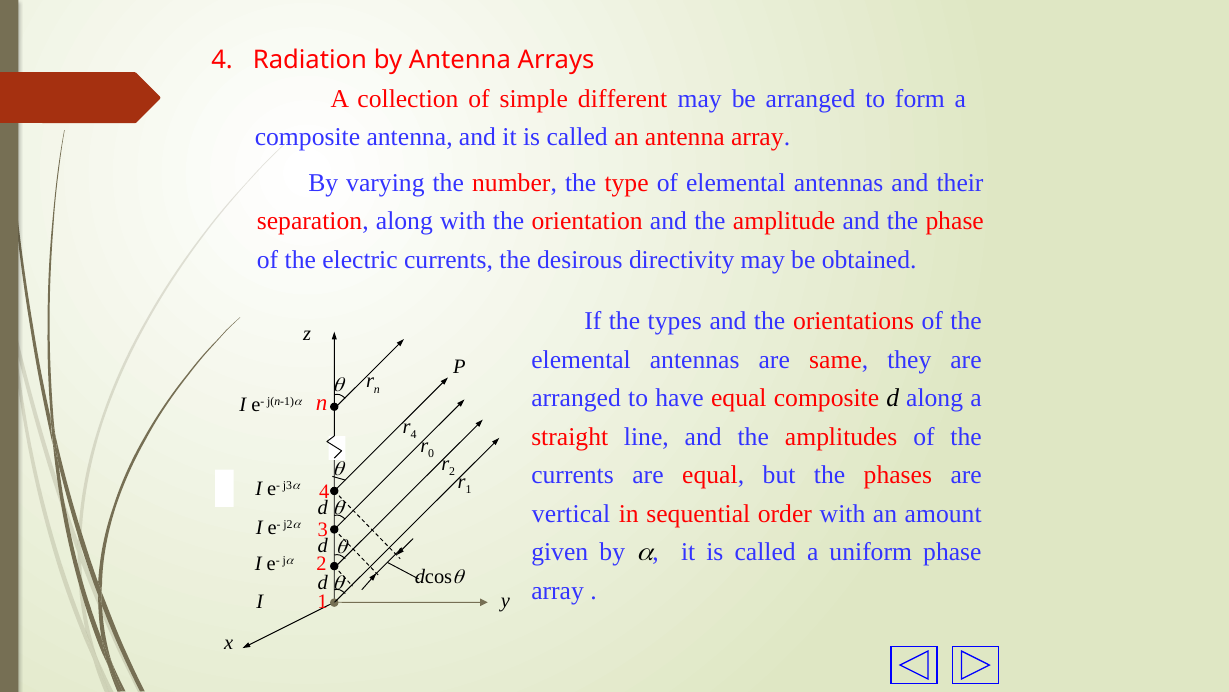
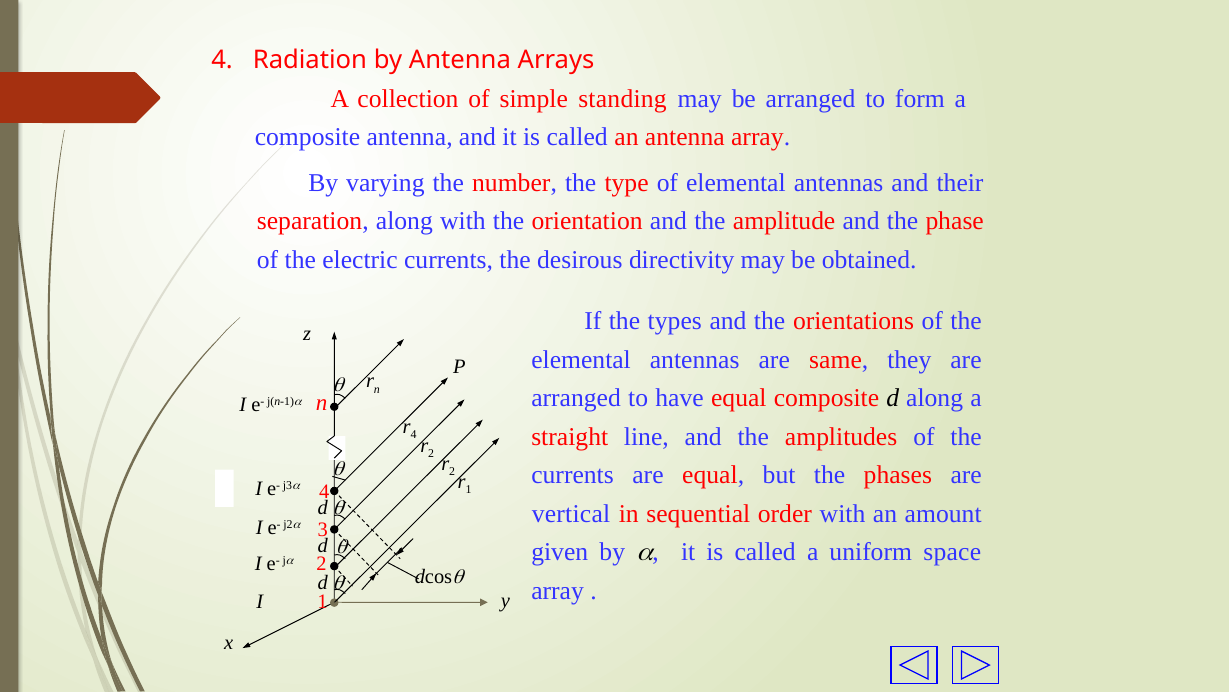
different: different -> standing (623, 98)
0: 0 -> 2 (431, 453)
uniform phase: phase -> space (952, 552)
